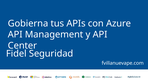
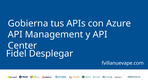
Seguridad: Seguridad -> Desplegar (51, 54)
